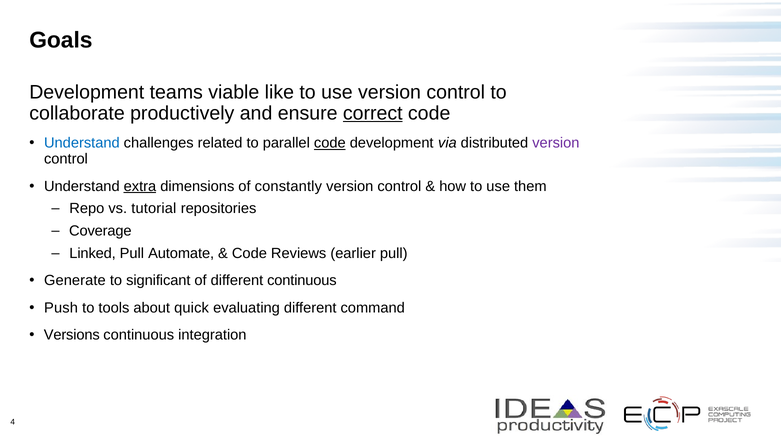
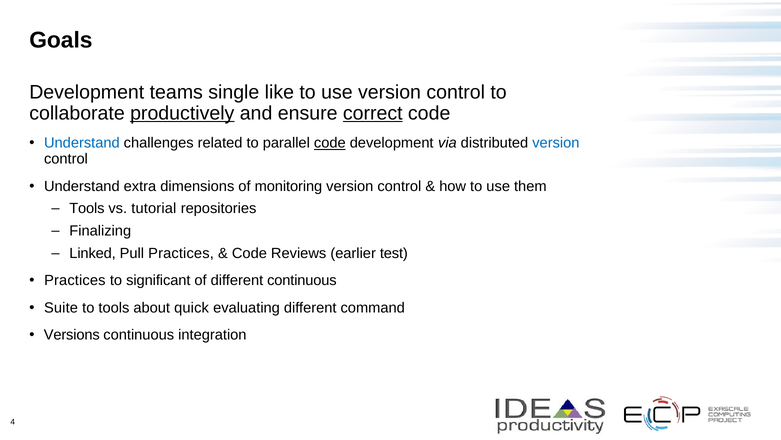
viable: viable -> single (234, 92)
productively underline: none -> present (182, 113)
version colour: purple -> blue (556, 143)
extra underline: present -> none (140, 186)
constantly: constantly -> monitoring (288, 186)
Repo: Repo -> Tools (87, 208)
Coverage: Coverage -> Finalizing (100, 231)
Pull Automate: Automate -> Practices (181, 253)
earlier pull: pull -> test (394, 253)
Generate: Generate -> Practices (75, 280)
Push: Push -> Suite (61, 307)
